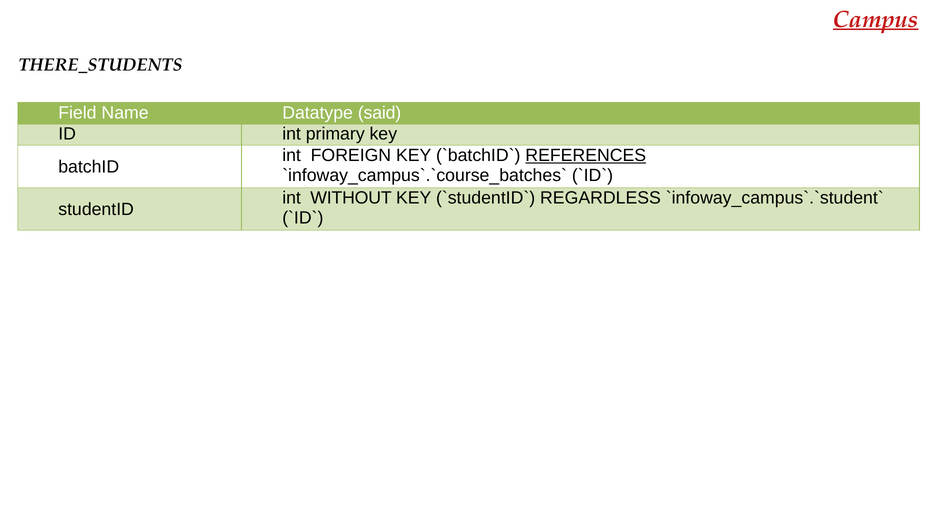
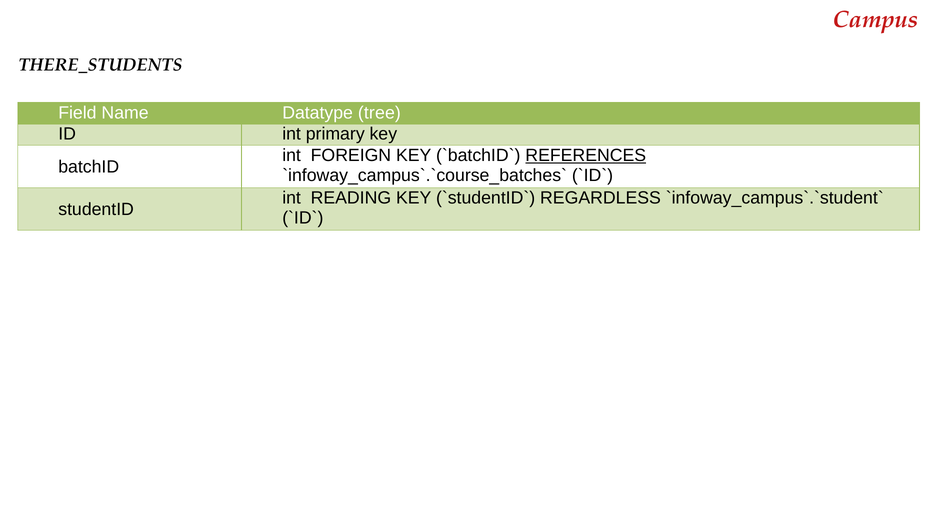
Campus underline: present -> none (876, 19)
said: said -> tree (379, 113)
WITHOUT: WITHOUT -> READING (351, 198)
